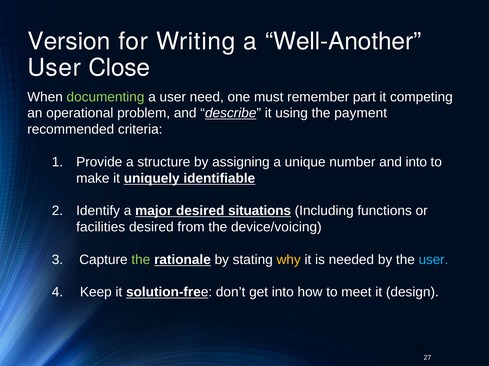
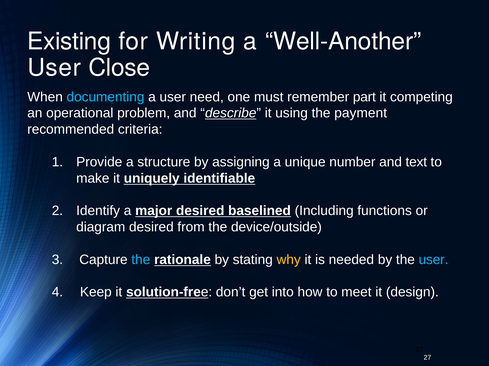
Version: Version -> Existing (69, 41)
documenting colour: light green -> light blue (106, 97)
and into: into -> text (416, 162)
situations: situations -> baselined (259, 211)
facilities: facilities -> diagram (101, 228)
device/voicing: device/voicing -> device/outside (276, 228)
the colour: light green -> light blue (141, 260)
